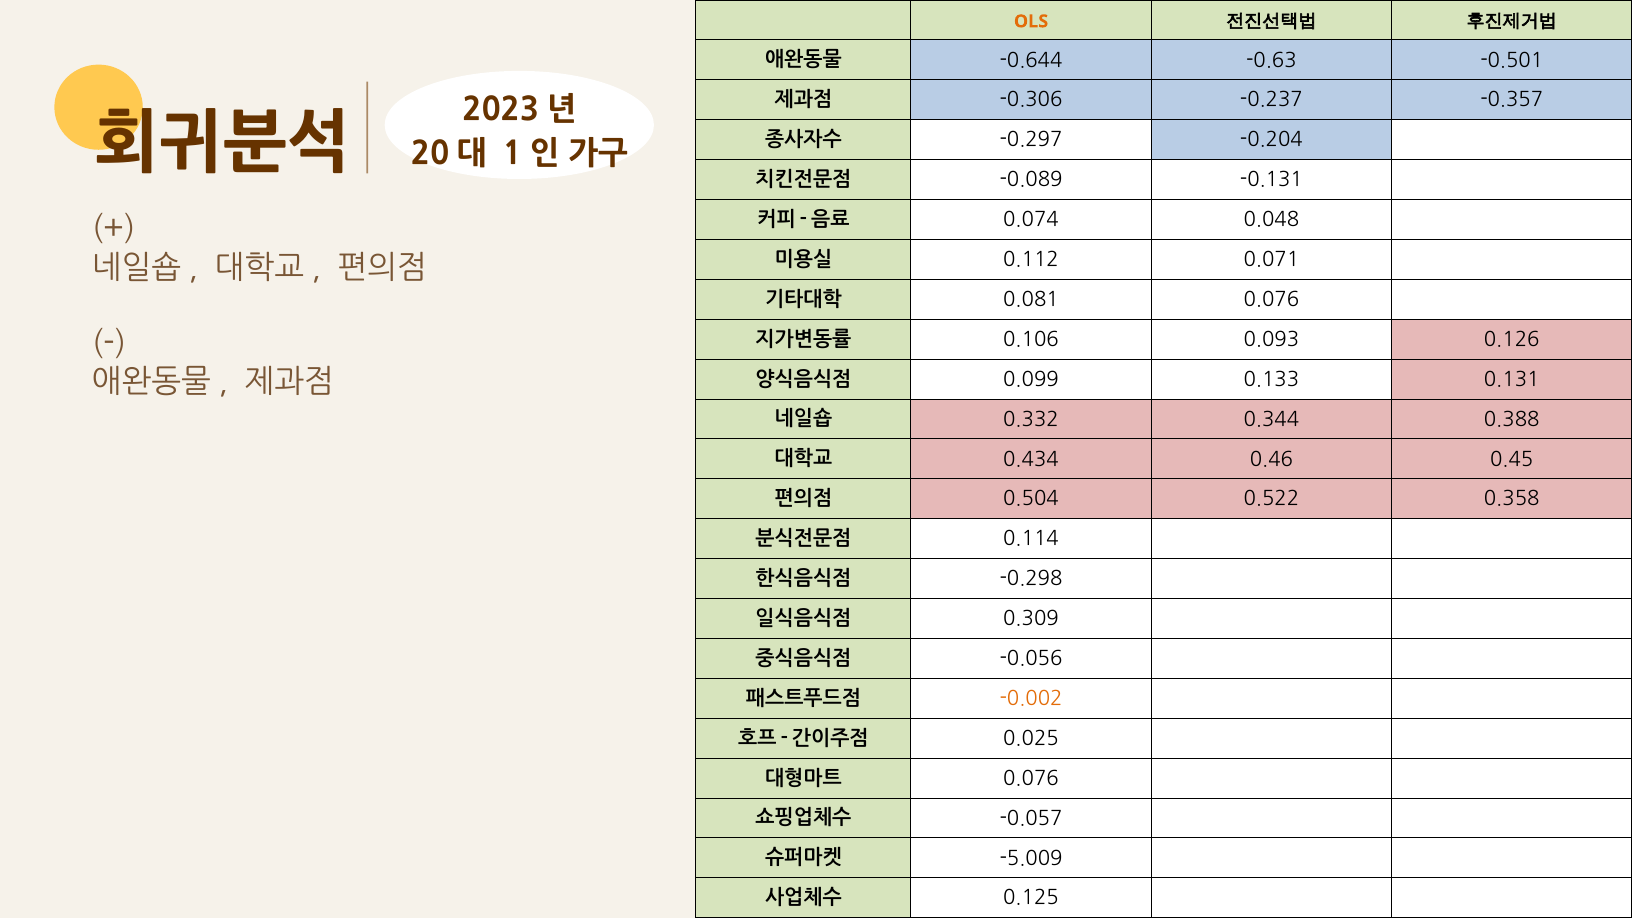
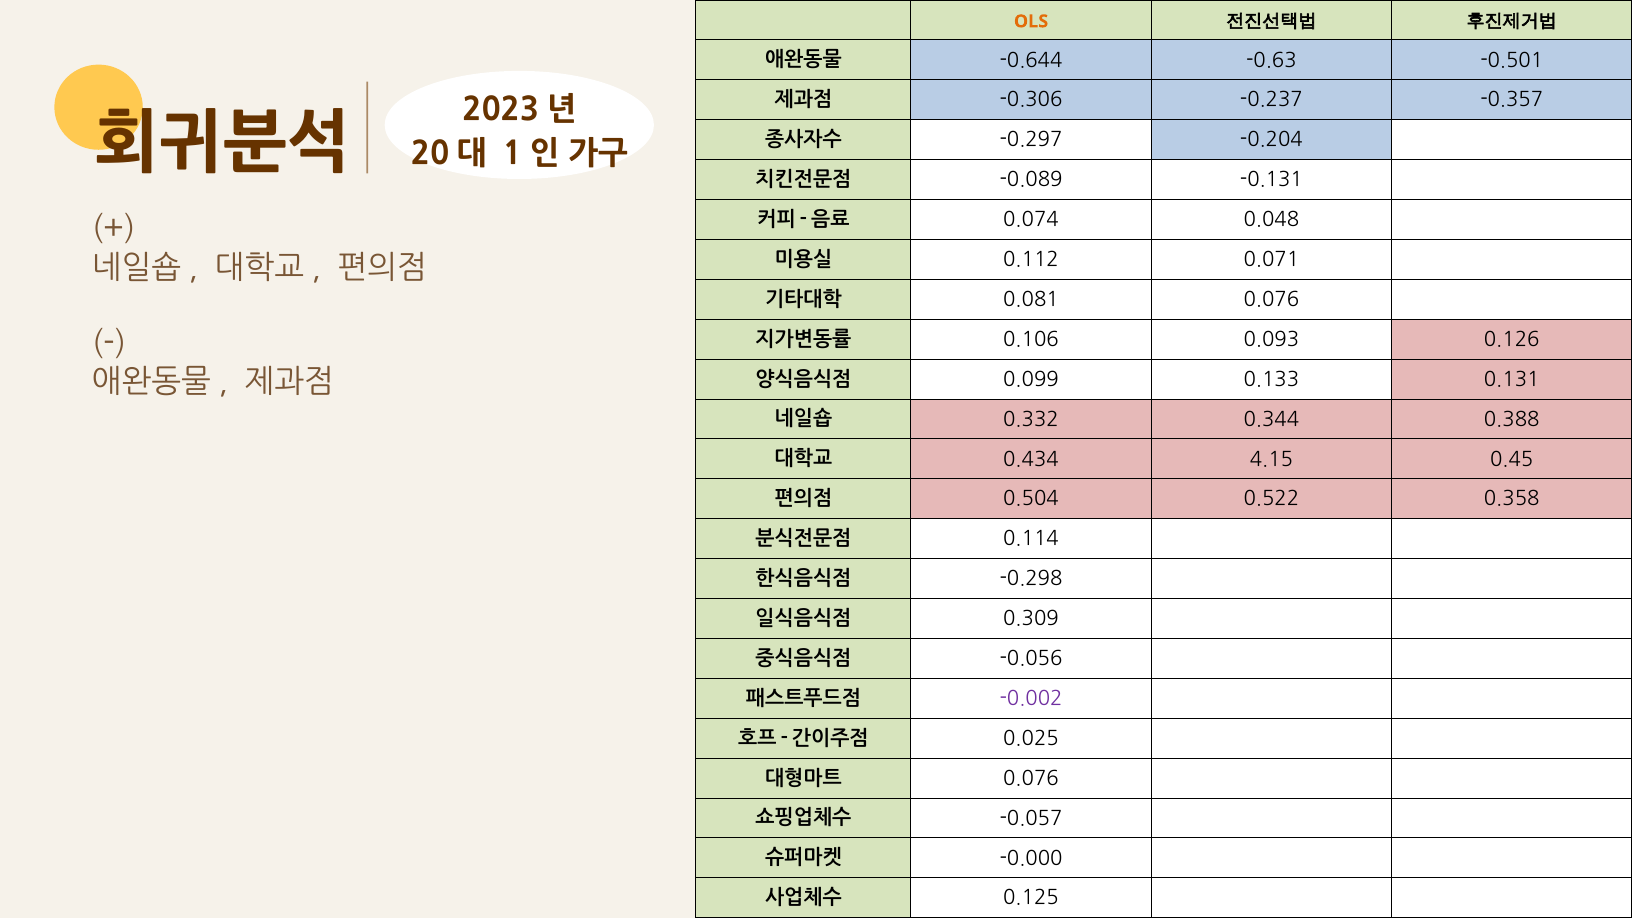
0.46: 0.46 -> 4.15 (1271, 459)
-0.002 colour: orange -> purple (1031, 699)
-5.009: -5.009 -> -0.000 (1031, 858)
